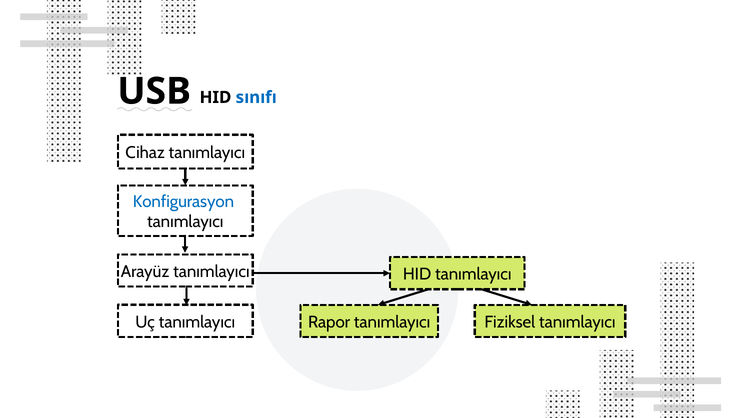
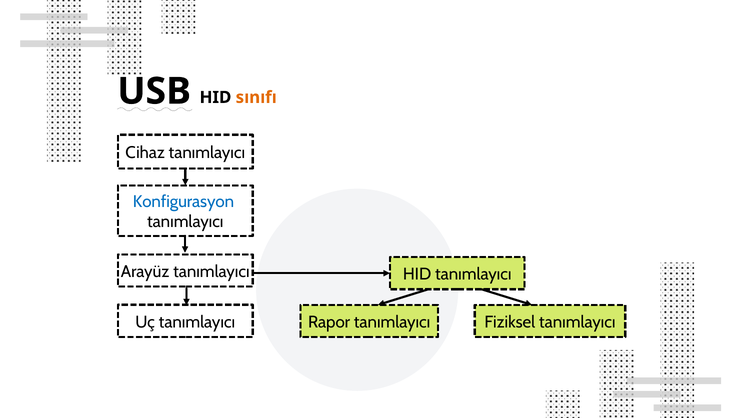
sınıfı colour: blue -> orange (256, 97)
